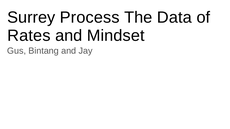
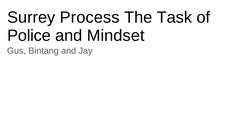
Data: Data -> Task (174, 17)
Rates: Rates -> Police (29, 36)
